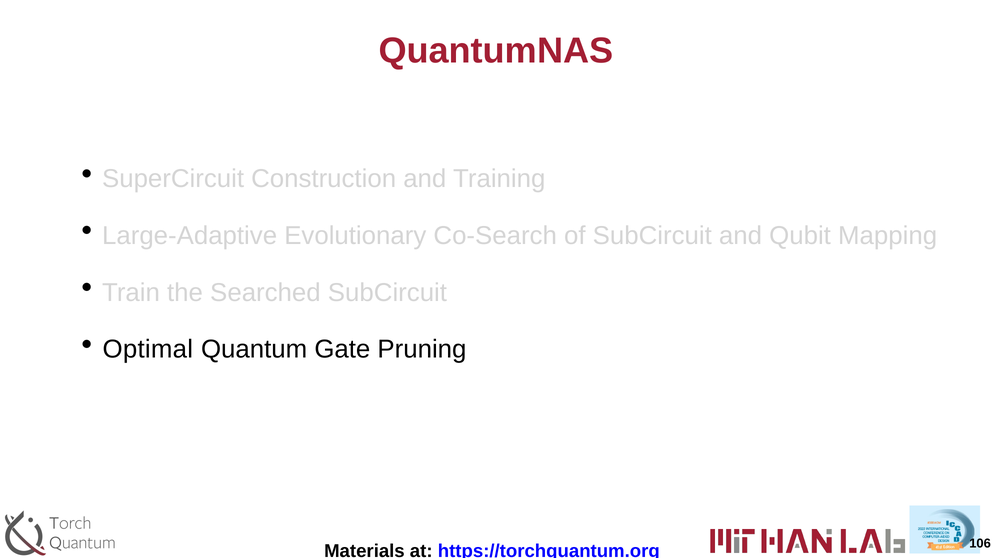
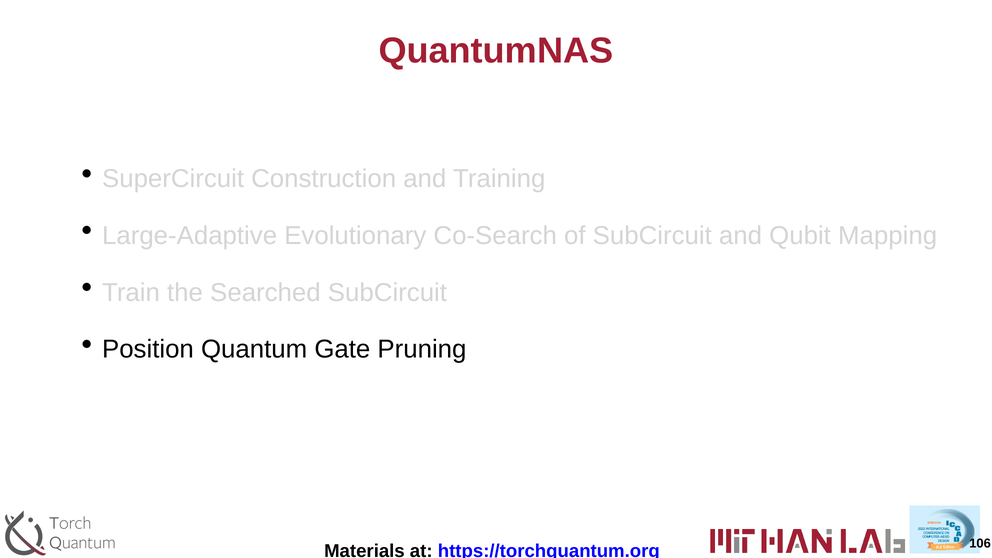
Optimal: Optimal -> Position (148, 349)
